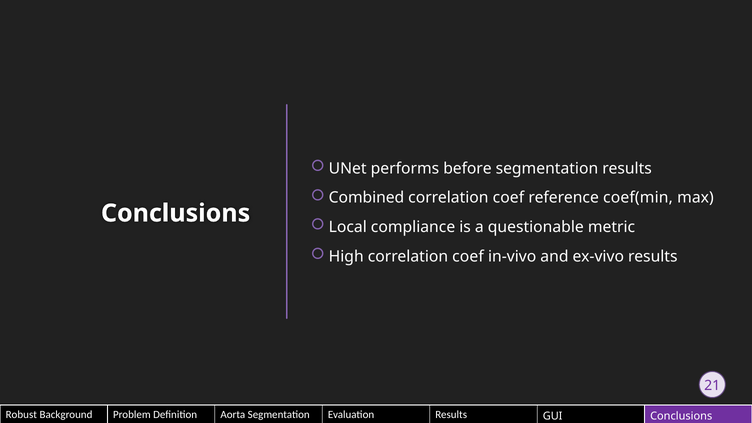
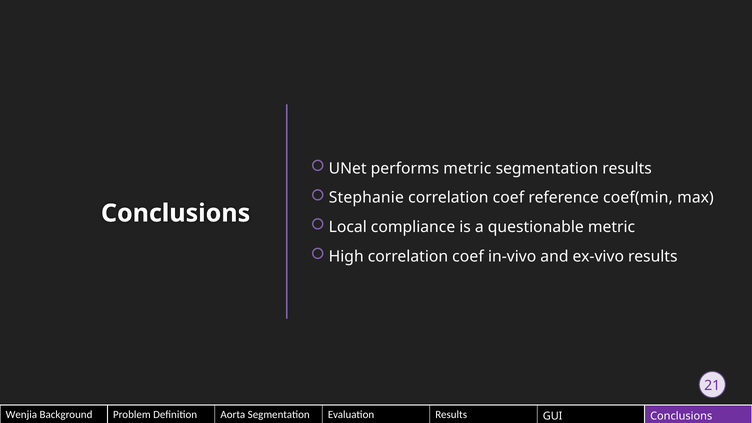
performs before: before -> metric (467, 169)
Combined: Combined -> Stephanie (366, 198)
Robust: Robust -> Wenjia (21, 415)
